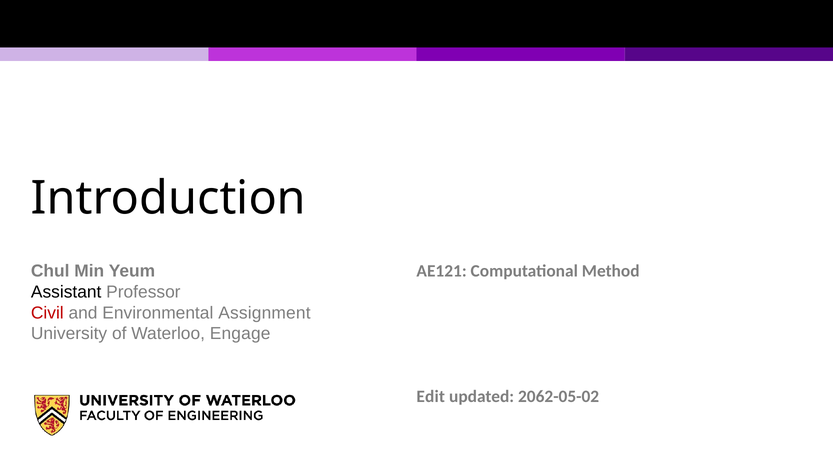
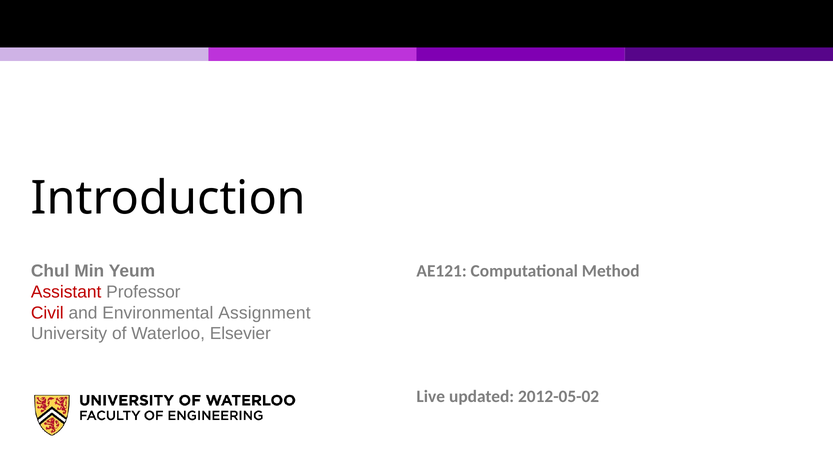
Assistant colour: black -> red (66, 292)
Engage: Engage -> Elsevier (240, 334)
Edit: Edit -> Live (431, 397)
2062-05-02: 2062-05-02 -> 2012-05-02 (559, 397)
